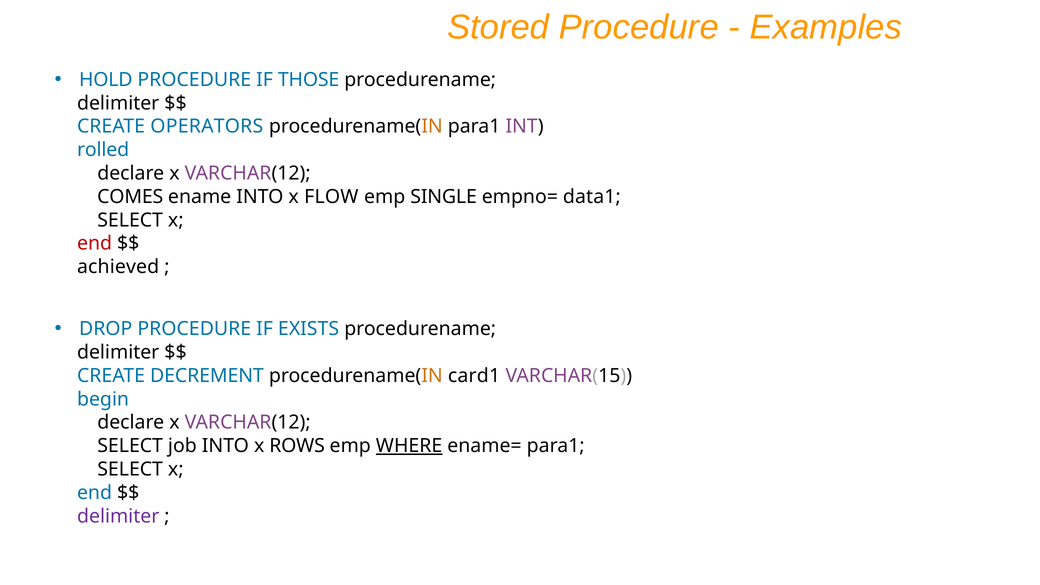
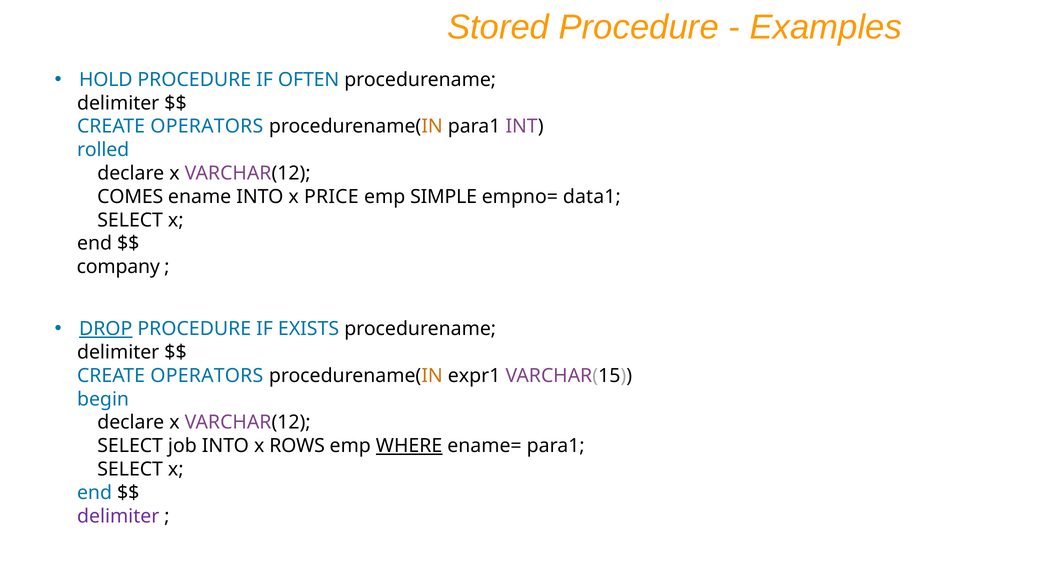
THOSE: THOSE -> OFTEN (309, 80)
FLOW: FLOW -> PRICE (331, 197)
SINGLE: SINGLE -> SIMPLE (444, 197)
end colour: red -> black (95, 244)
achieved: achieved -> company (118, 267)
DROP underline: none -> present (106, 329)
DECREMENT: DECREMENT -> OPERATORS (207, 376)
card1: card1 -> expr1 (474, 376)
